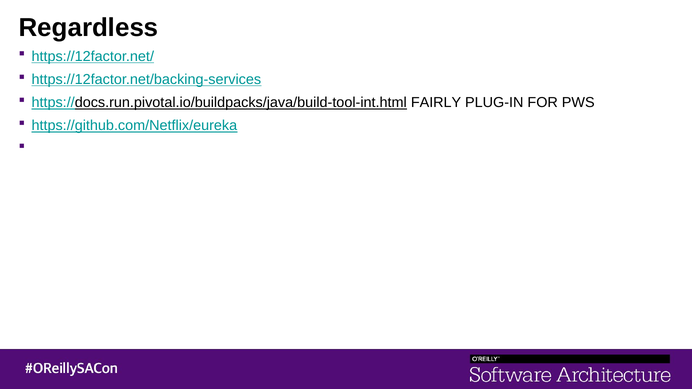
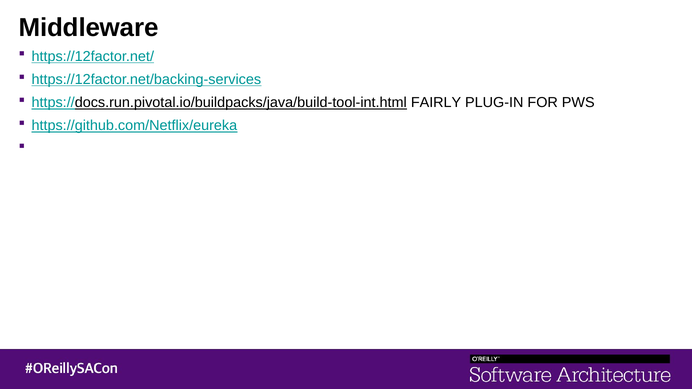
Regardless: Regardless -> Middleware (89, 28)
